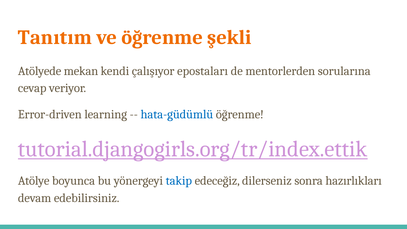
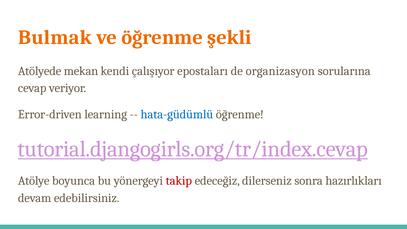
Tanıtım: Tanıtım -> Bulmak (55, 38)
mentorlerden: mentorlerden -> organizasyon (280, 71)
tutorial.djangogirls.org/tr/index.ettik: tutorial.djangogirls.org/tr/index.ettik -> tutorial.djangogirls.org/tr/index.cevap (193, 149)
takip colour: blue -> red (179, 181)
